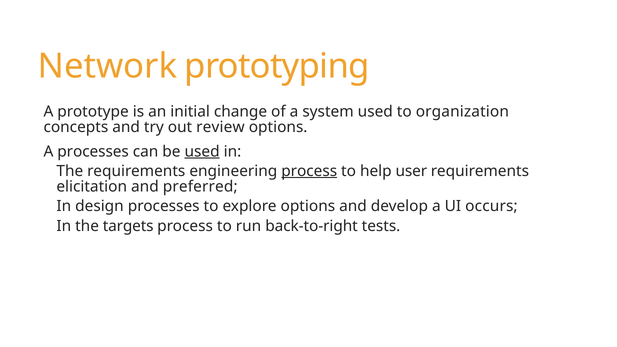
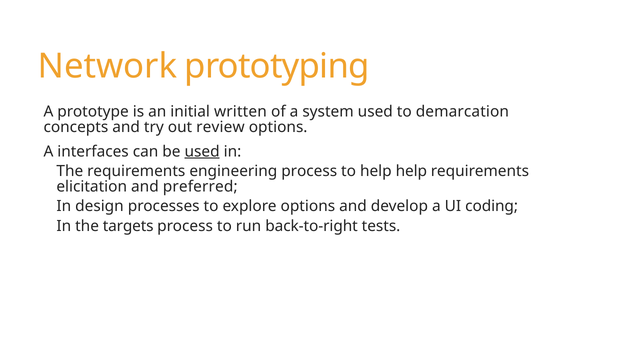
change: change -> written (240, 112)
organization: organization -> demarcation (462, 112)
A processes: processes -> interfaces (93, 151)
process underline: present -> none (309, 171)
help user: user -> help (411, 171)
occurs: occurs -> coding (492, 206)
